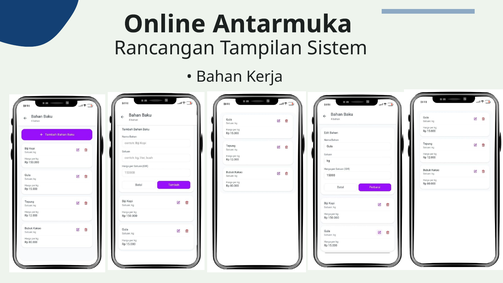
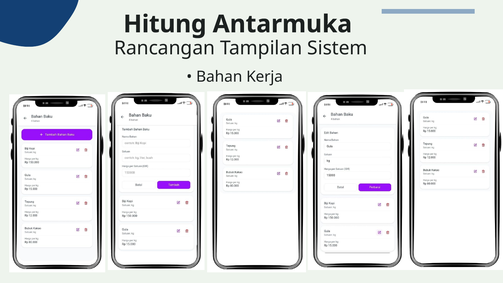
Online: Online -> Hitung (165, 24)
